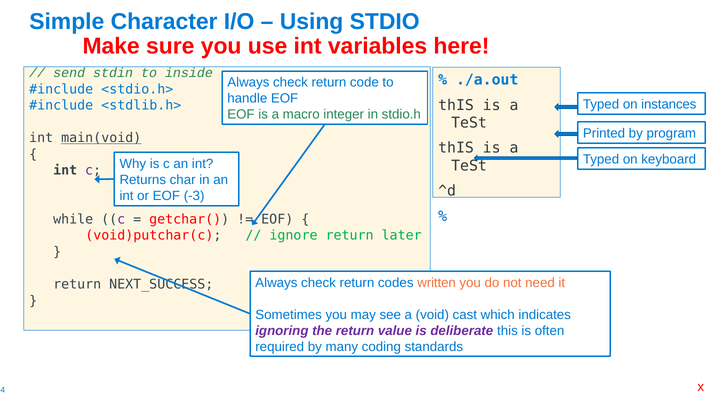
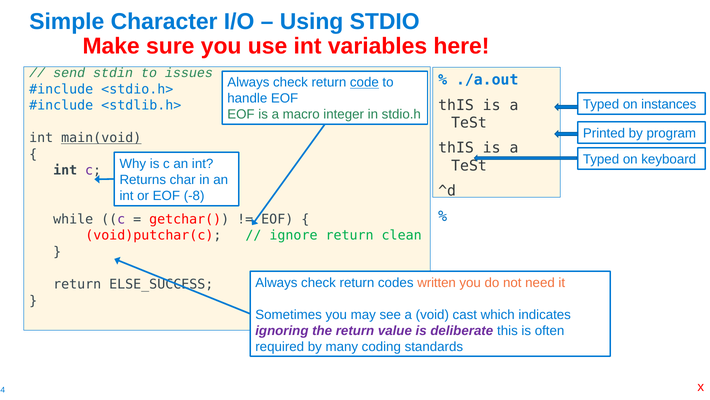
inside: inside -> issues (189, 73)
code underline: none -> present (364, 82)
-3: -3 -> -8 (194, 196)
later: later -> clean (402, 235)
NEXT_SUCCESS: NEXT_SUCCESS -> ELSE_SUCCESS (161, 284)
